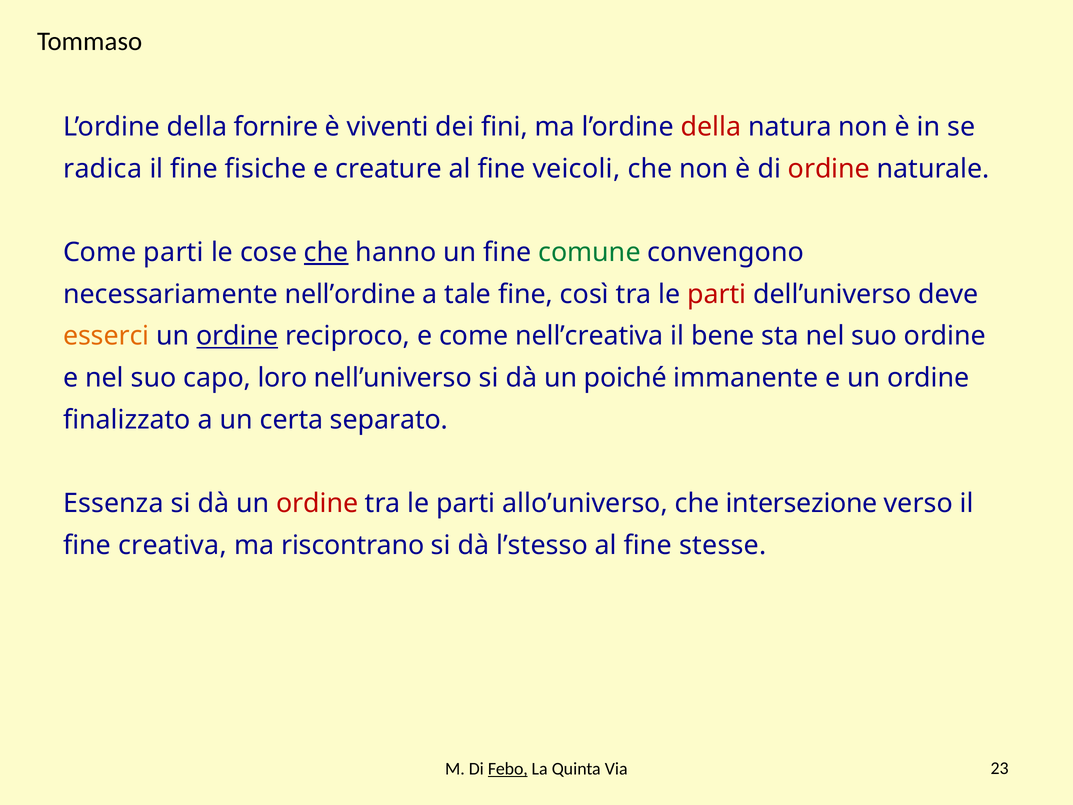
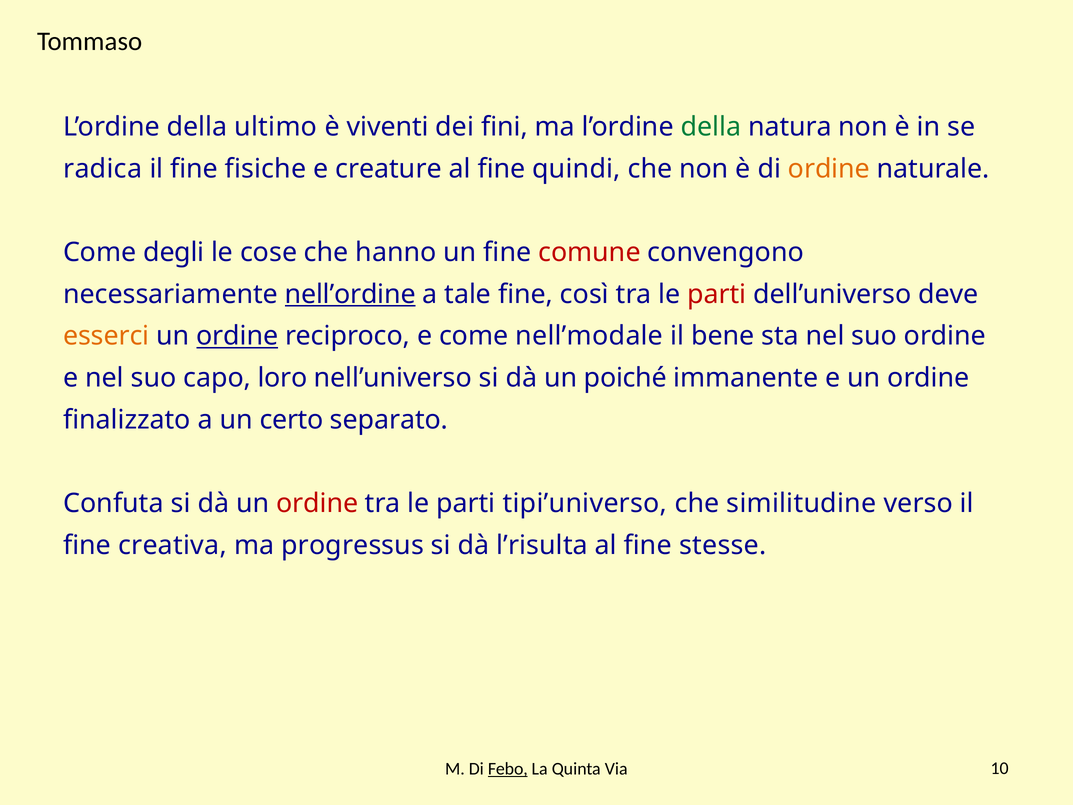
fornire: fornire -> ultimo (276, 127)
della colour: red -> green (711, 127)
veicoli: veicoli -> quindi (576, 169)
ordine colour: red -> orange (829, 169)
Come parti: parti -> degli (174, 252)
che underline: present -> none (326, 252)
comune colour: green -> red (589, 252)
nell’ordine underline: none -> present (350, 294)
nell’creativa: nell’creativa -> nell’modale (589, 336)
certa: certa -> certo (292, 420)
Essenza: Essenza -> Confuta (113, 503)
allo’universo: allo’universo -> tipi’universo (585, 503)
intersezione: intersezione -> similitudine (801, 503)
riscontrano: riscontrano -> progressus (353, 545)
l’stesso: l’stesso -> l’risulta (542, 545)
23: 23 -> 10 (1000, 768)
